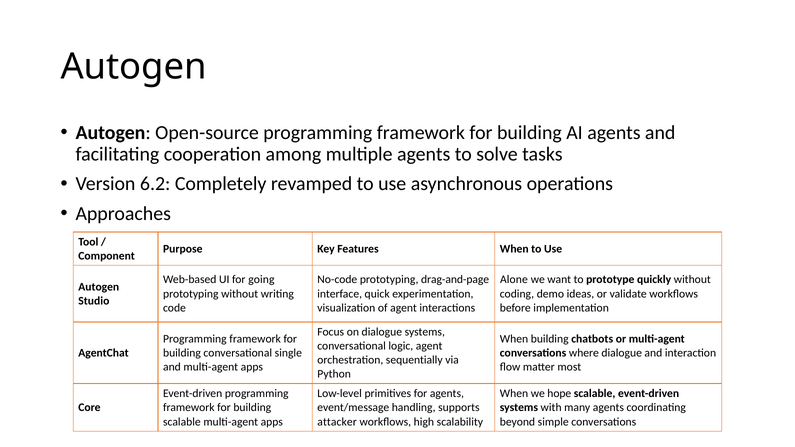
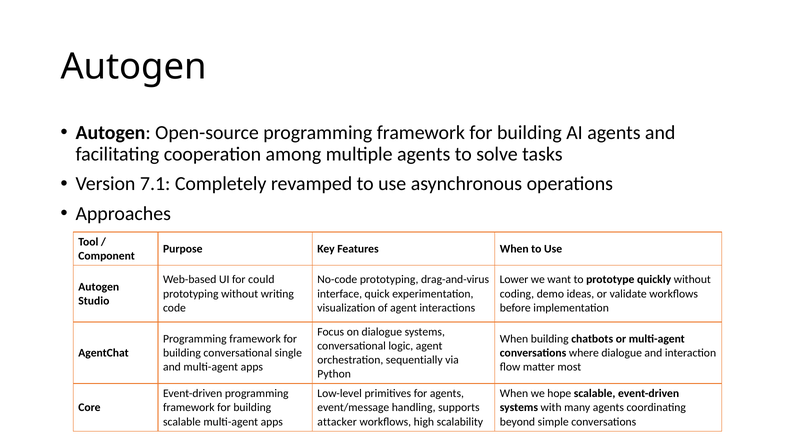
6.2: 6.2 -> 7.1 (155, 184)
going: going -> could (261, 280)
drag-and-page: drag-and-page -> drag-and-virus (455, 280)
Alone: Alone -> Lower (514, 280)
